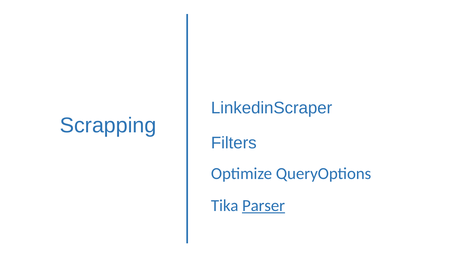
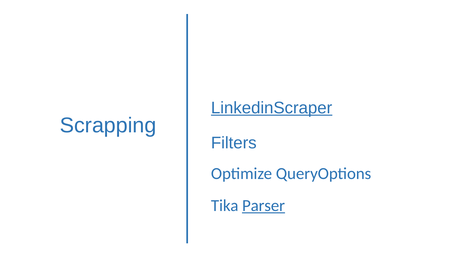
LinkedinScraper underline: none -> present (272, 108)
